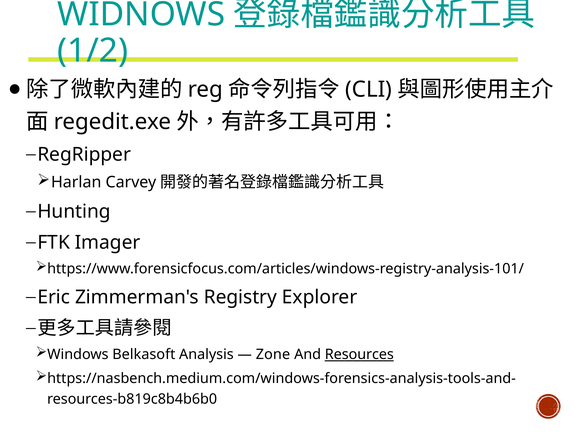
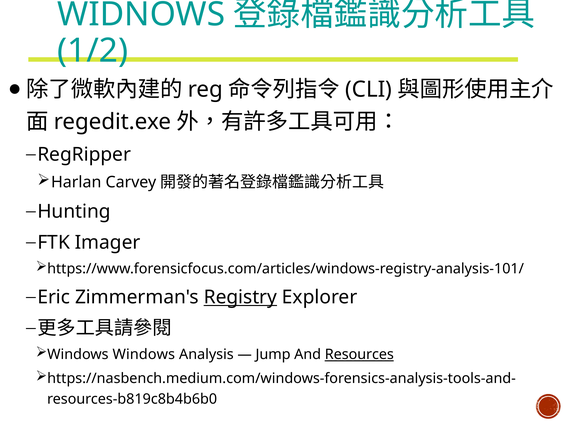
Registry underline: none -> present (240, 297)
Windows Belkasoft: Belkasoft -> Windows (144, 354)
Zone: Zone -> Jump (273, 354)
